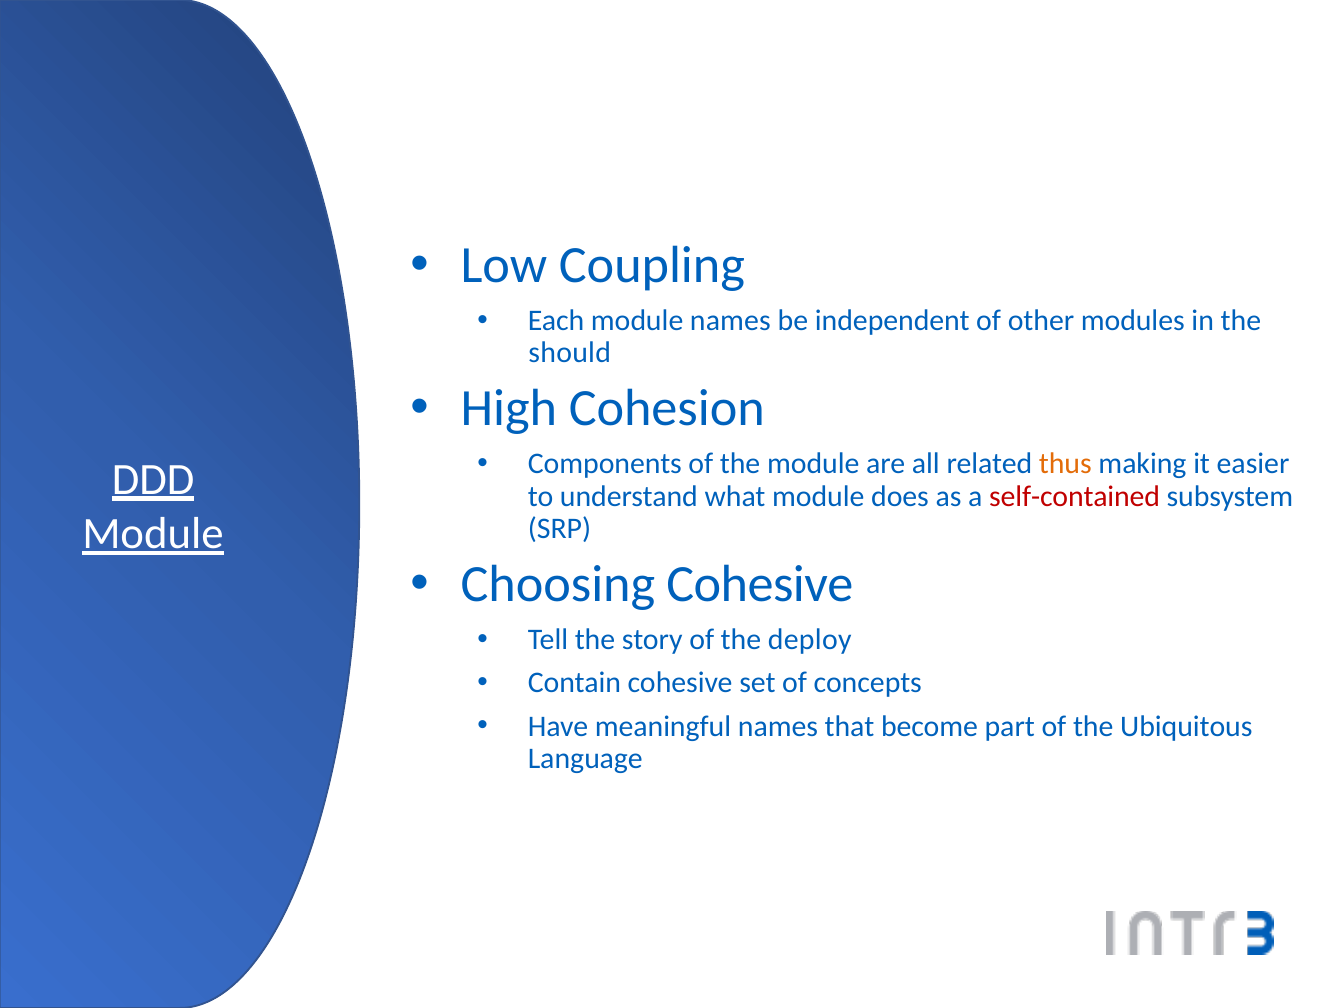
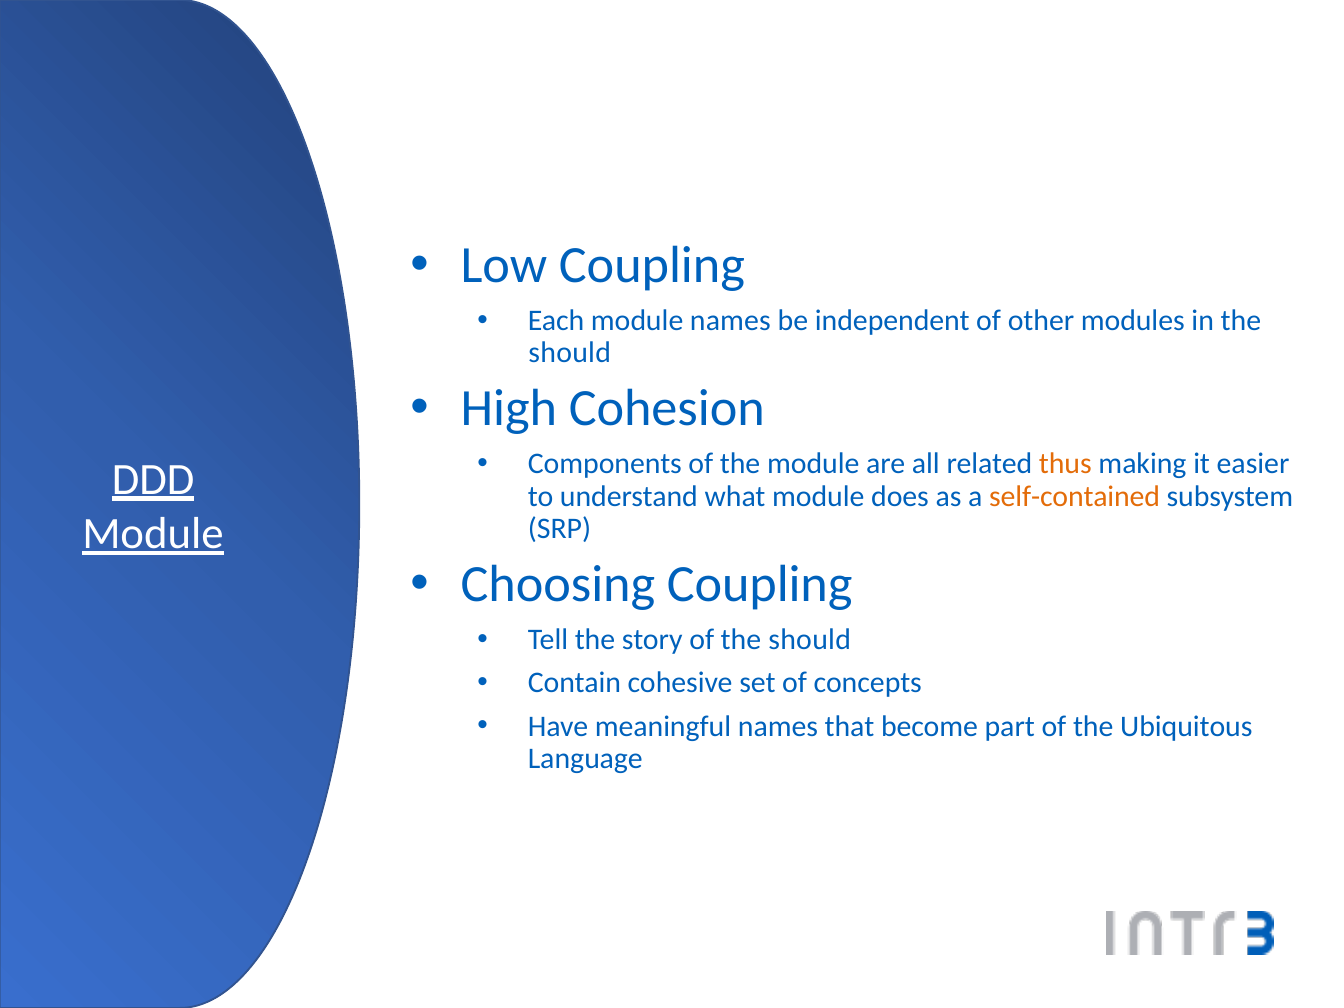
self-contained colour: red -> orange (1075, 496)
Choosing Cohesive: Cohesive -> Coupling (760, 584)
of the deploy: deploy -> should (810, 640)
